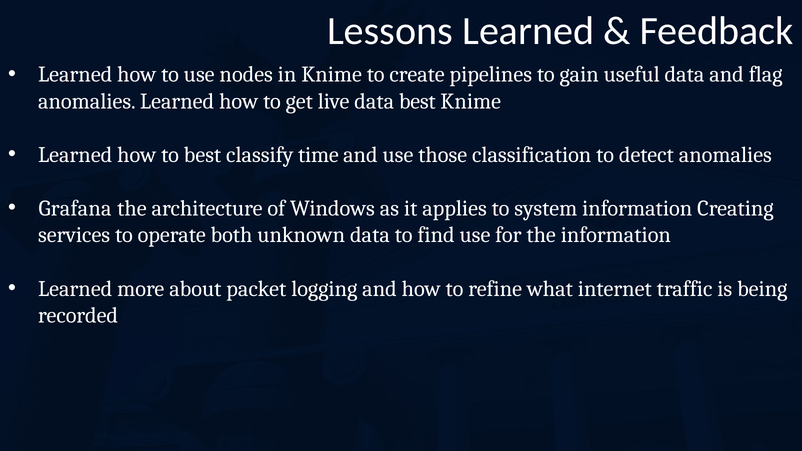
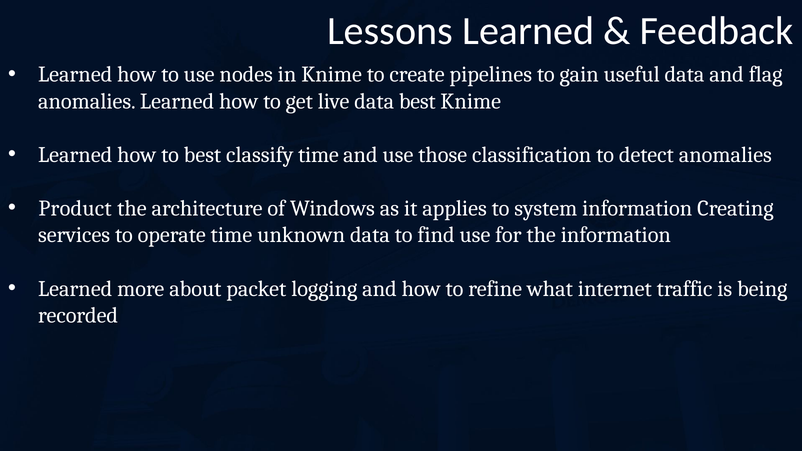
Grafana: Grafana -> Product (75, 208)
operate both: both -> time (231, 235)
